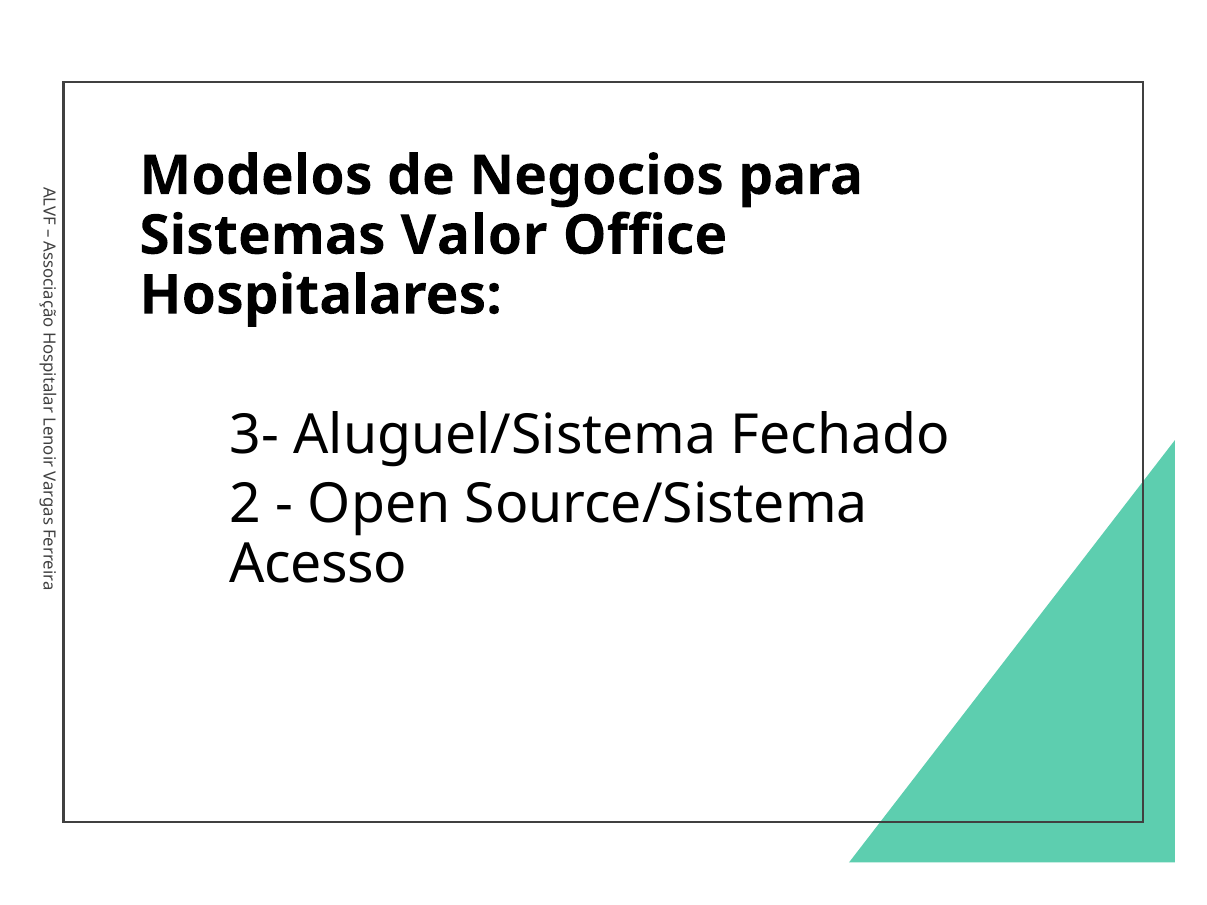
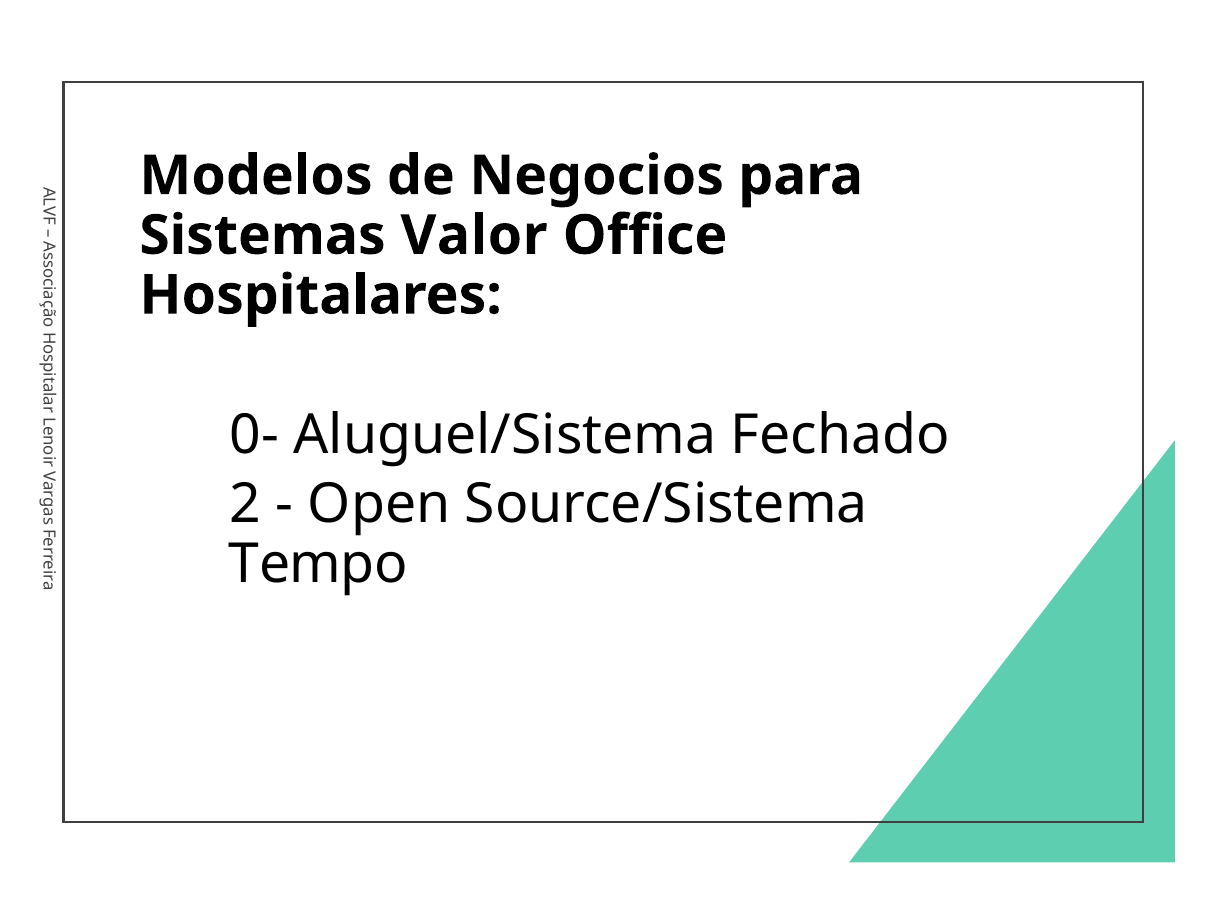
3-: 3- -> 0- (255, 435)
Acesso: Acesso -> Tempo (318, 565)
